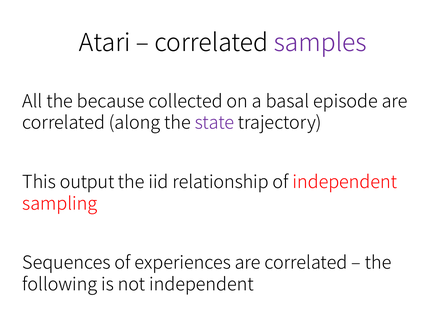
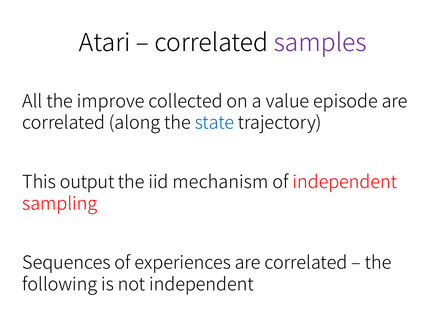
because: because -> improve (111, 101)
basal: basal -> value (288, 101)
state colour: purple -> blue (214, 123)
relationship: relationship -> mechanism (220, 182)
